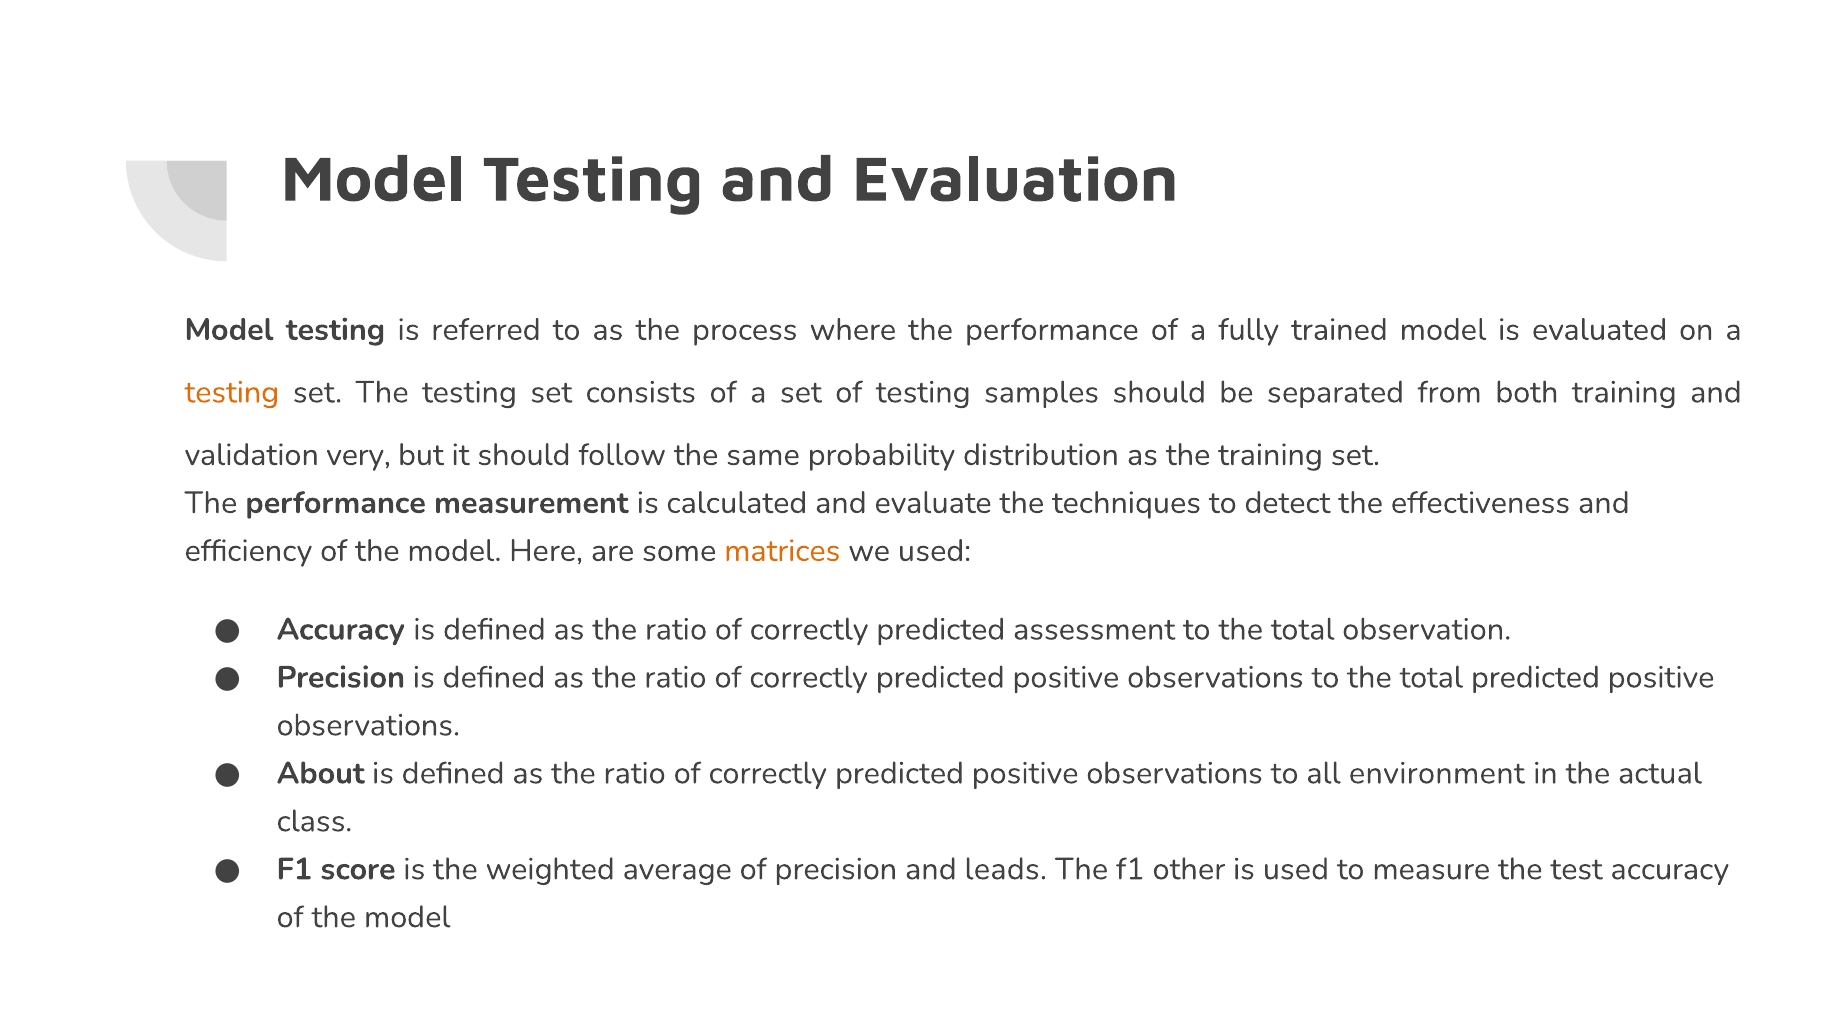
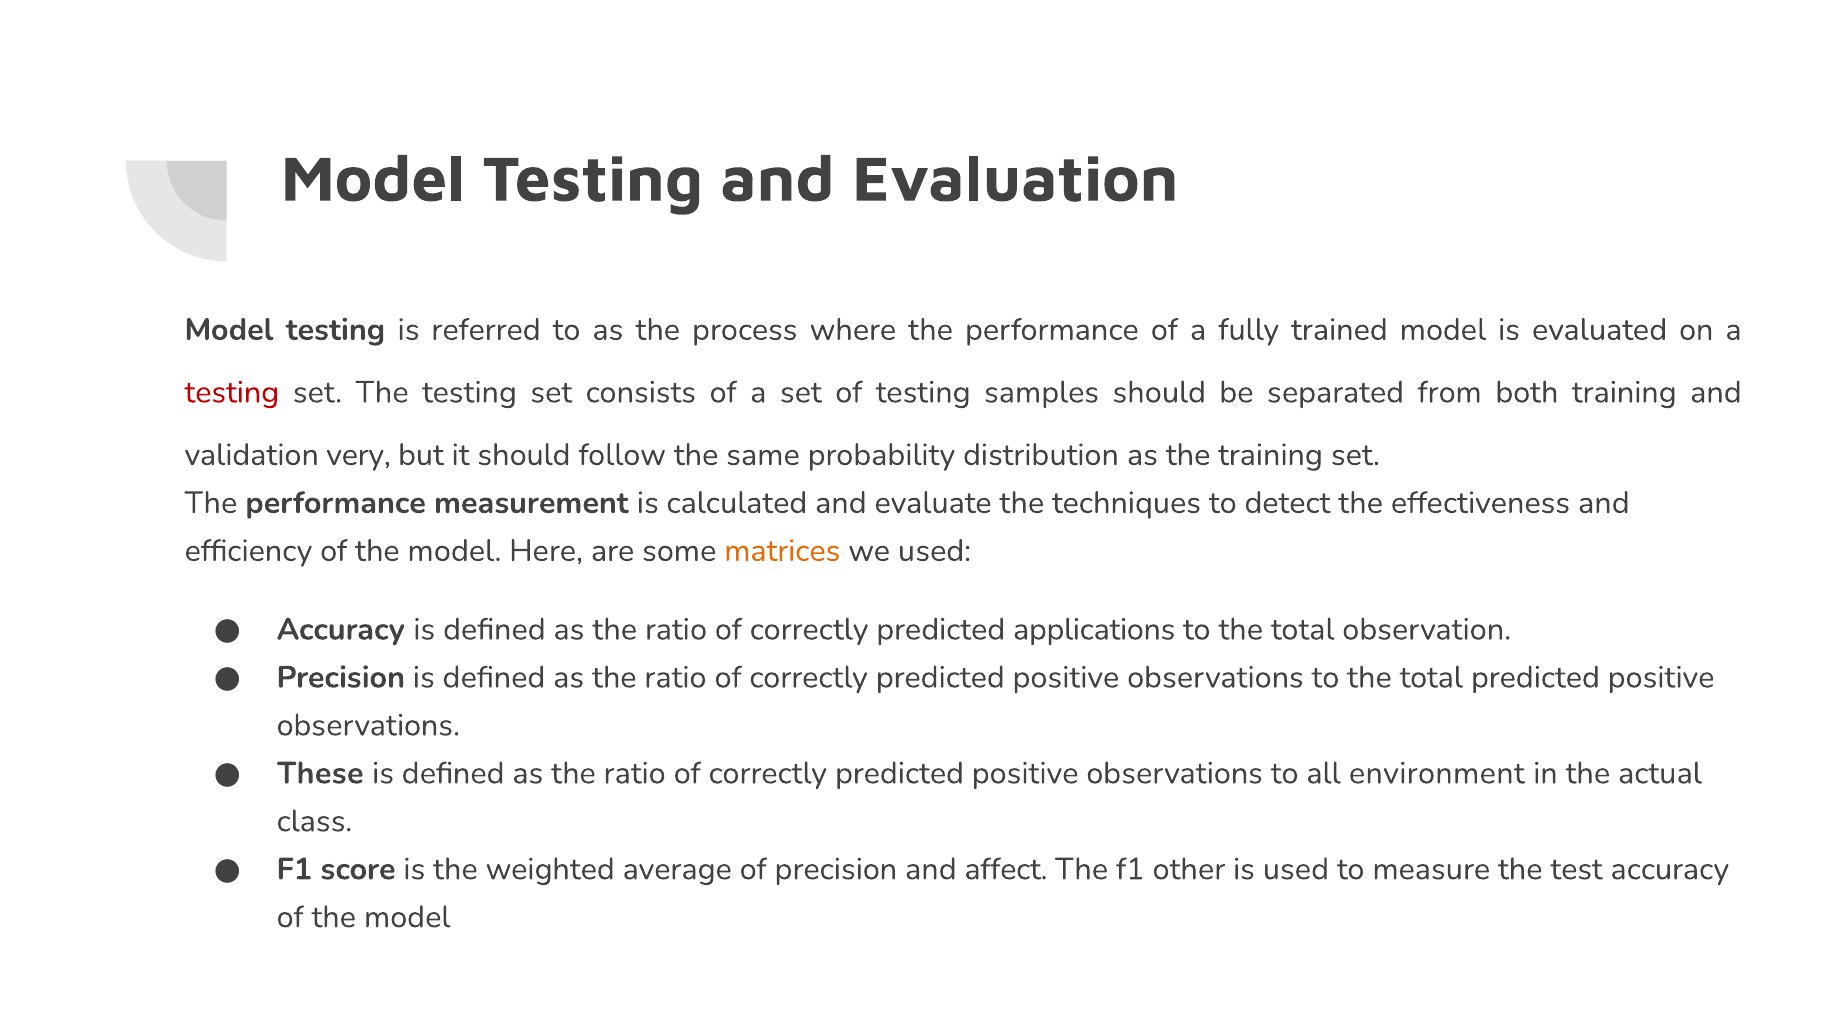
testing colour: orange -> red (232, 393)
assessment: assessment -> applications (1094, 630)
About: About -> These (320, 774)
leads: leads -> affect (1006, 870)
